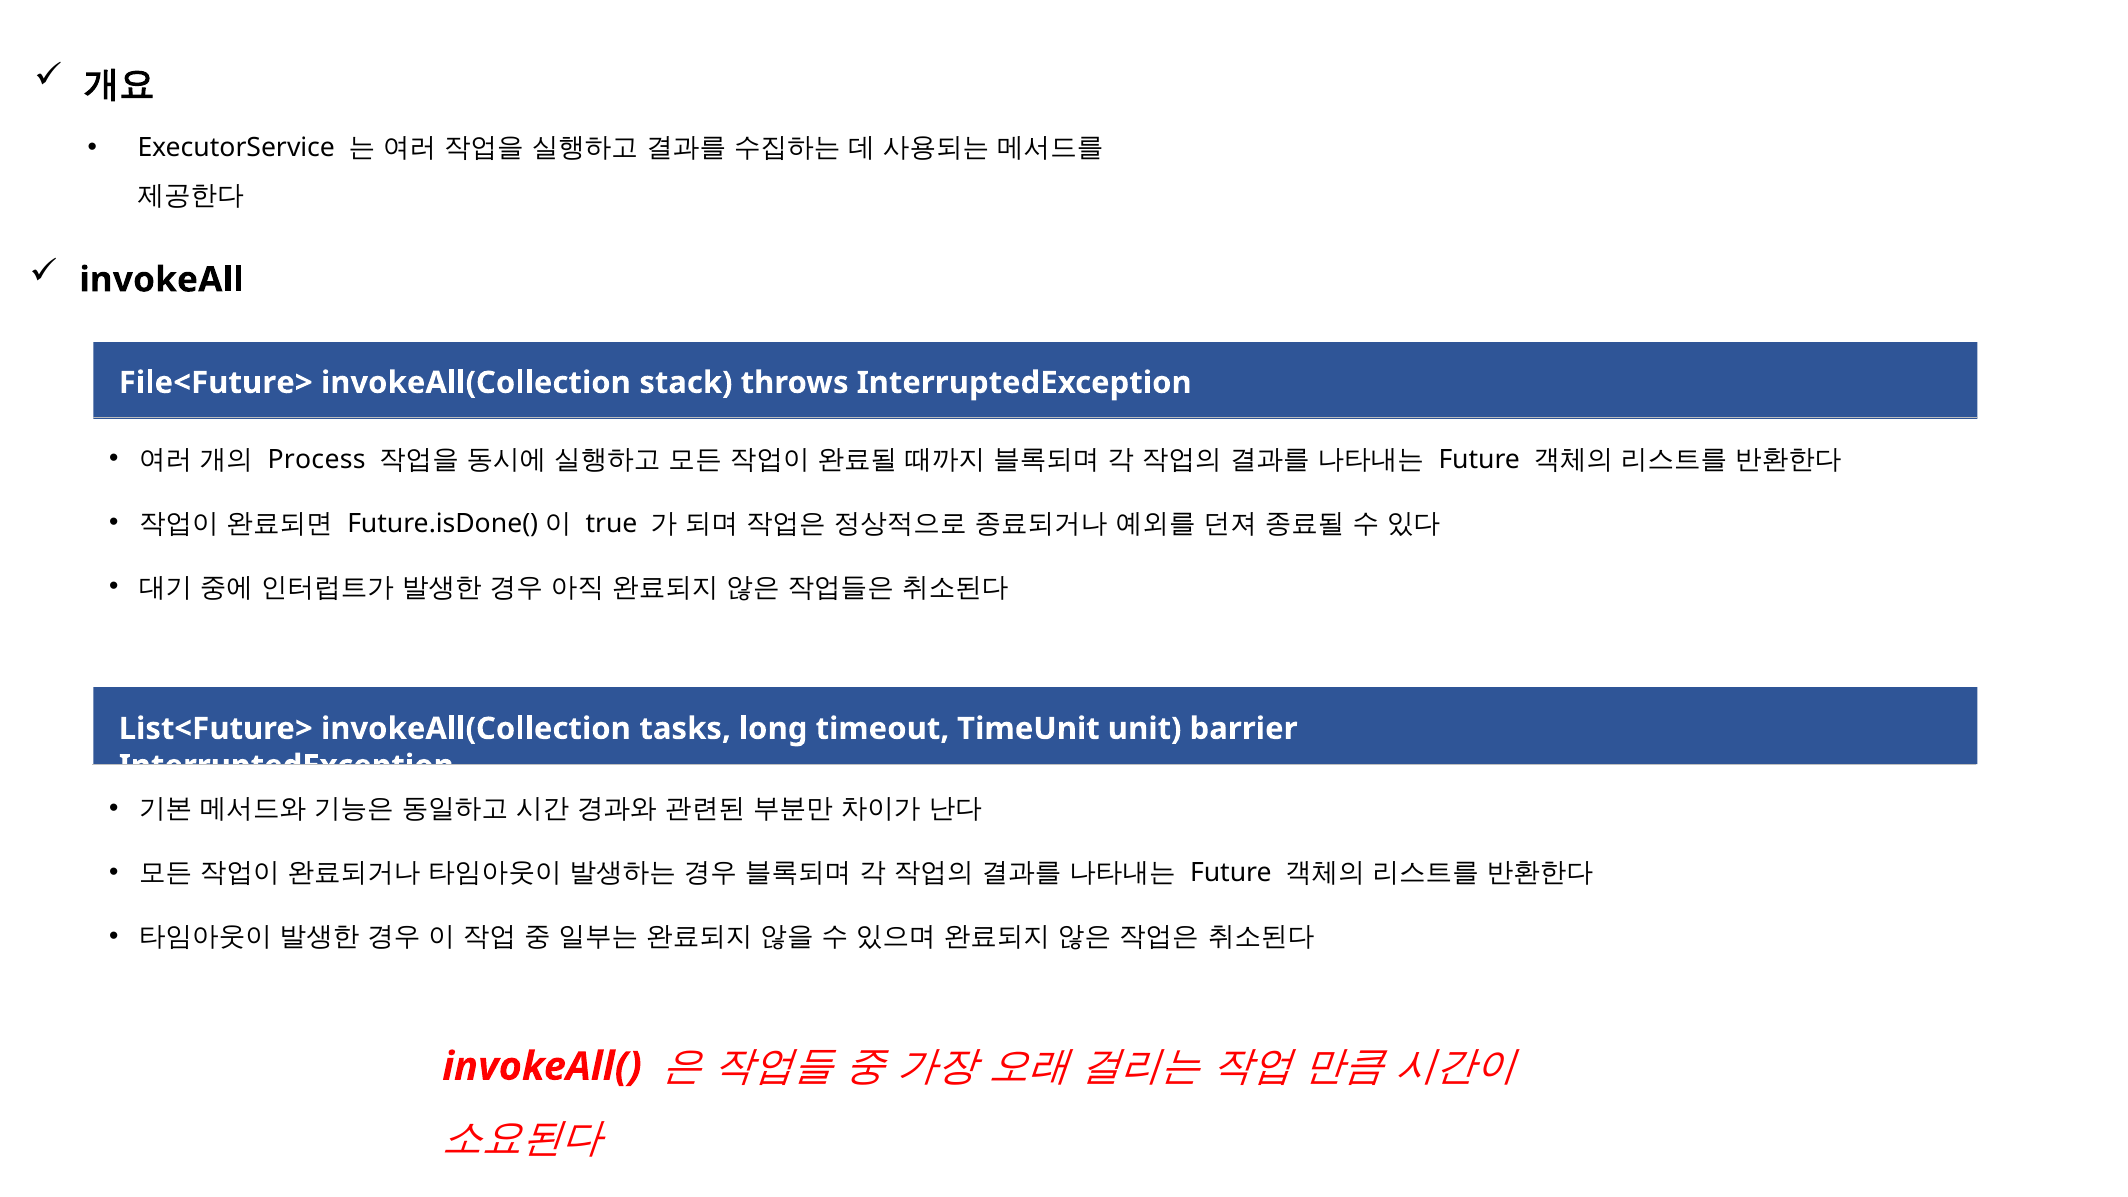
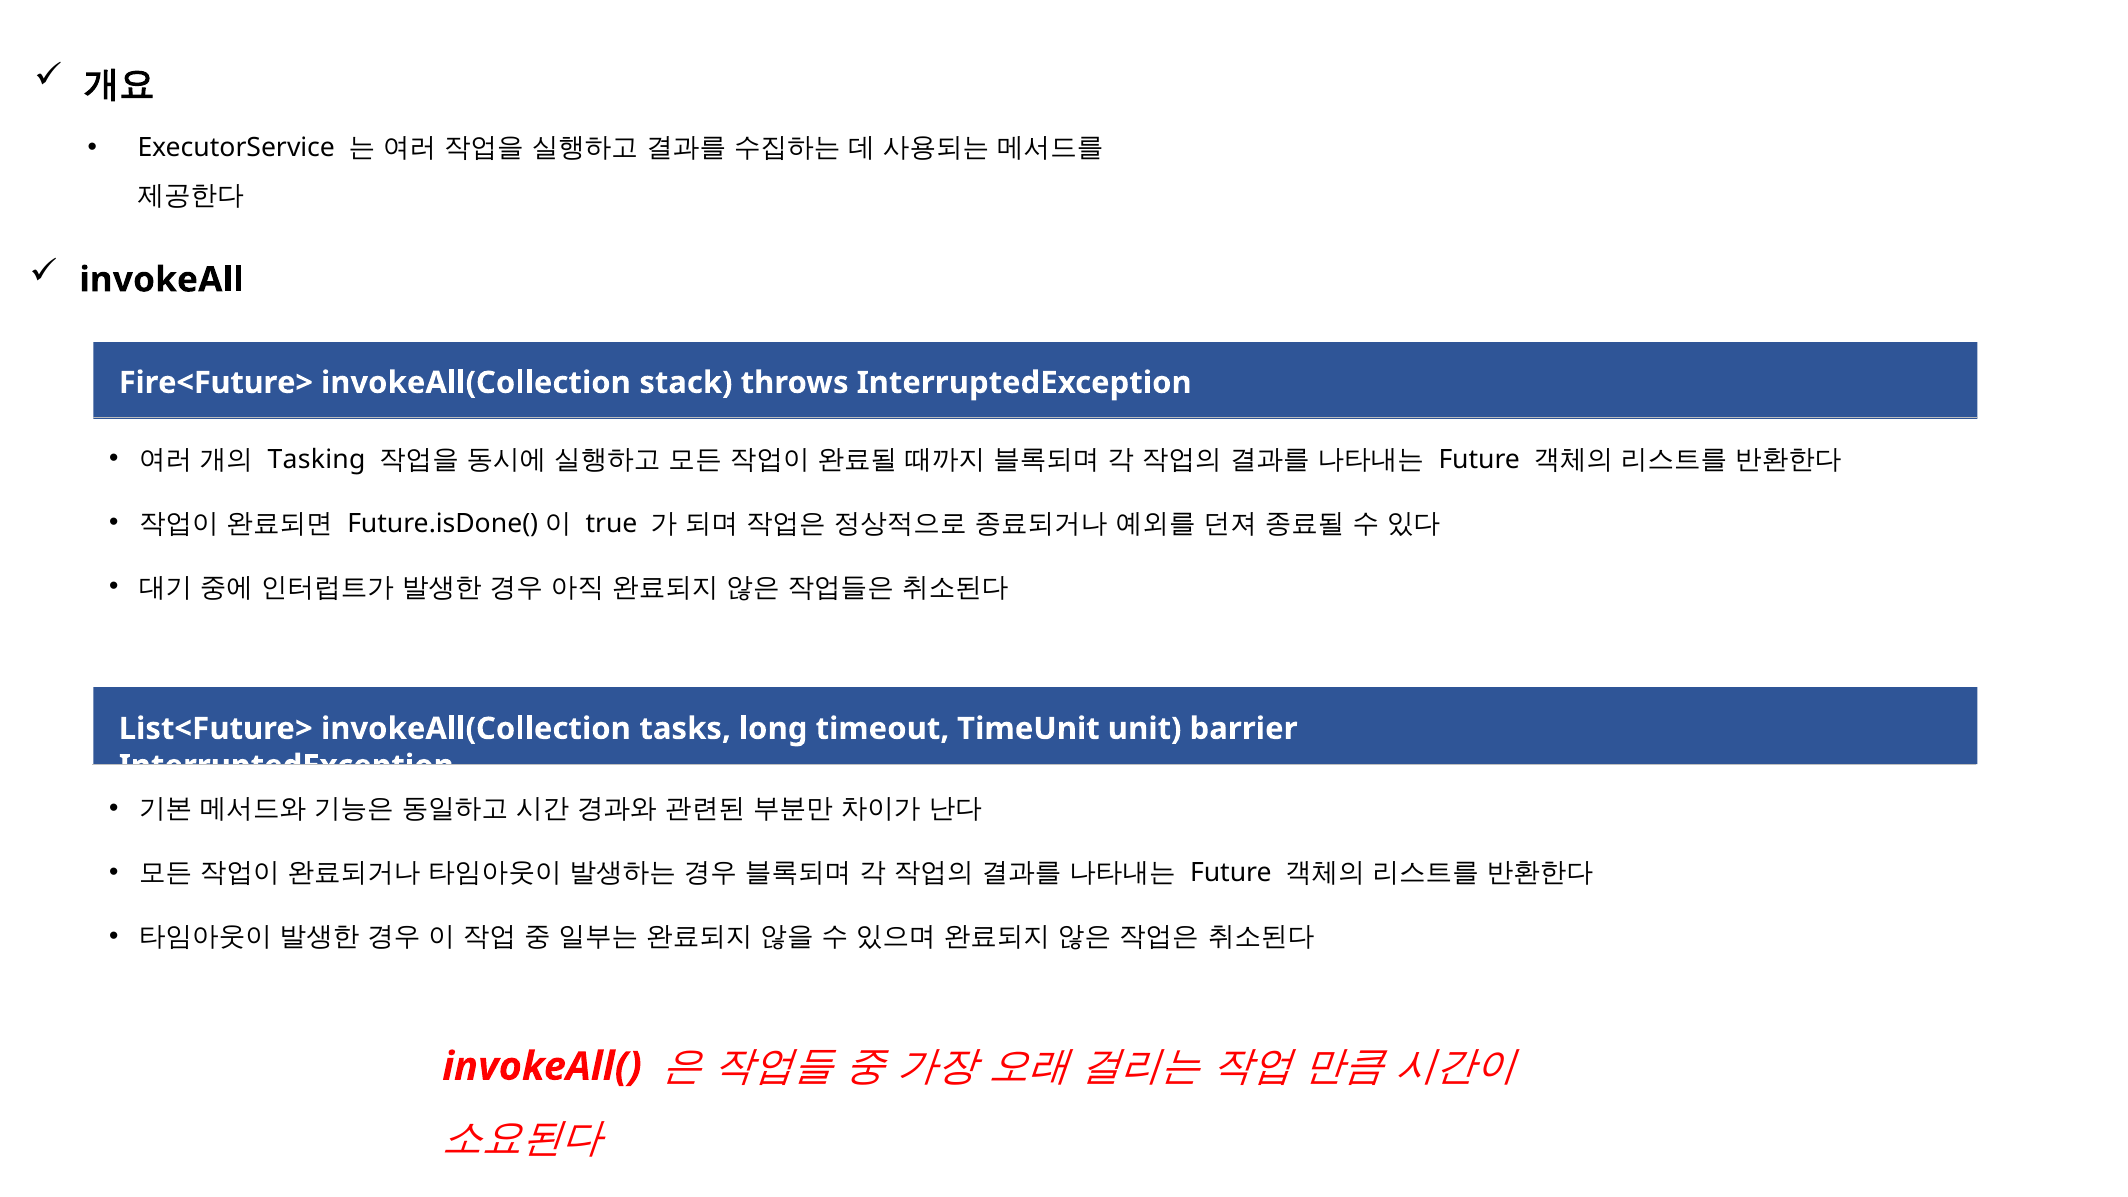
File<Future>: File<Future> -> Fire<Future> (216, 383)
Process: Process -> Tasking (317, 460)
